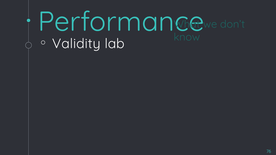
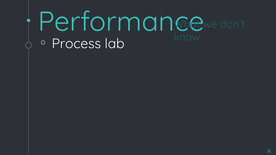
Validity: Validity -> Process (76, 44)
